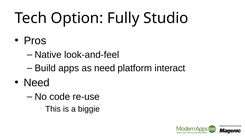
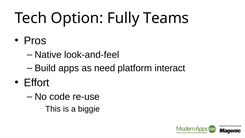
Studio: Studio -> Teams (166, 18)
Need: Need -> Effort (37, 83)
